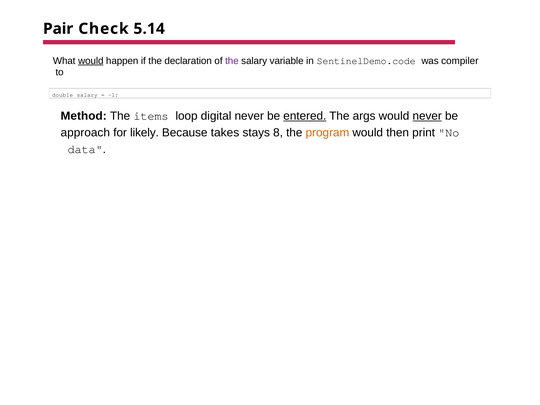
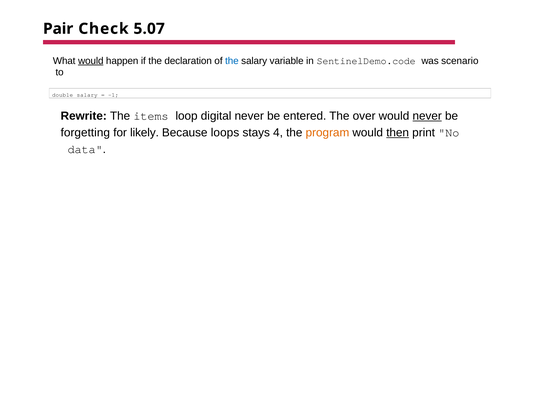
5.14: 5.14 -> 5.07 (149, 29)
the colour: purple -> blue (232, 61)
compiler: compiler -> scenario (460, 61)
Method: Method -> Rewrite (84, 116)
entered underline: present -> none (305, 116)
args: args -> over (364, 116)
approach: approach -> forgetting (85, 133)
takes: takes -> loops (225, 133)
8: 8 -> 4 (278, 133)
then underline: none -> present (398, 133)
